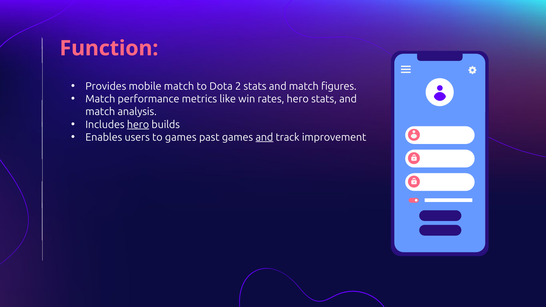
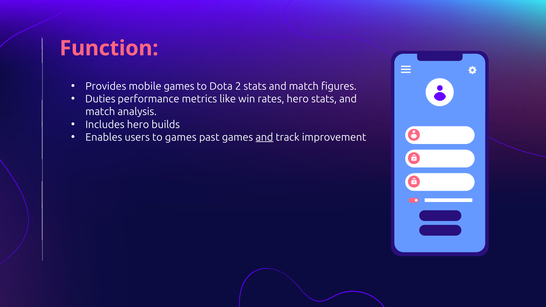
mobile match: match -> games (179, 86)
Match: Match -> Duties (100, 99)
hero underline: present -> none (138, 125)
